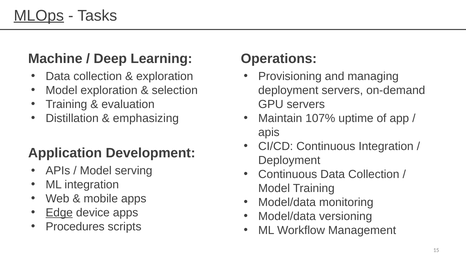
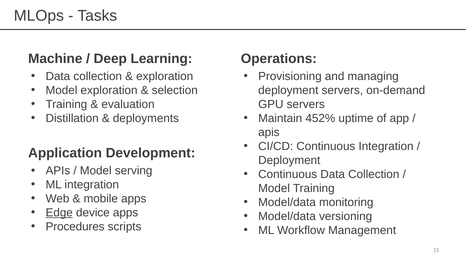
MLOps underline: present -> none (39, 16)
emphasizing: emphasizing -> deployments (146, 118)
107%: 107% -> 452% (320, 118)
